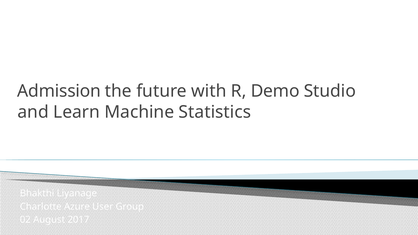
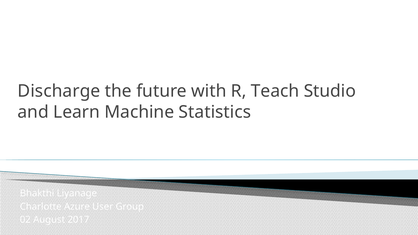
Admission: Admission -> Discharge (59, 91)
Demo: Demo -> Teach (275, 91)
